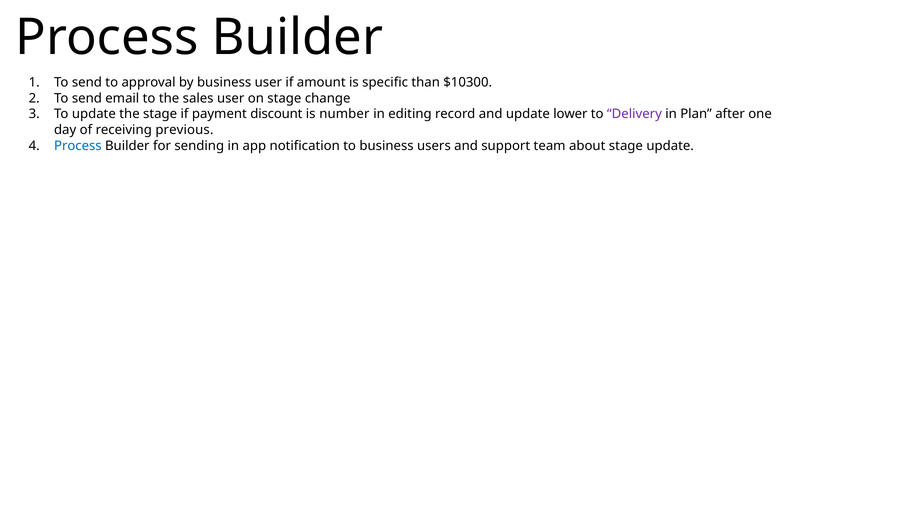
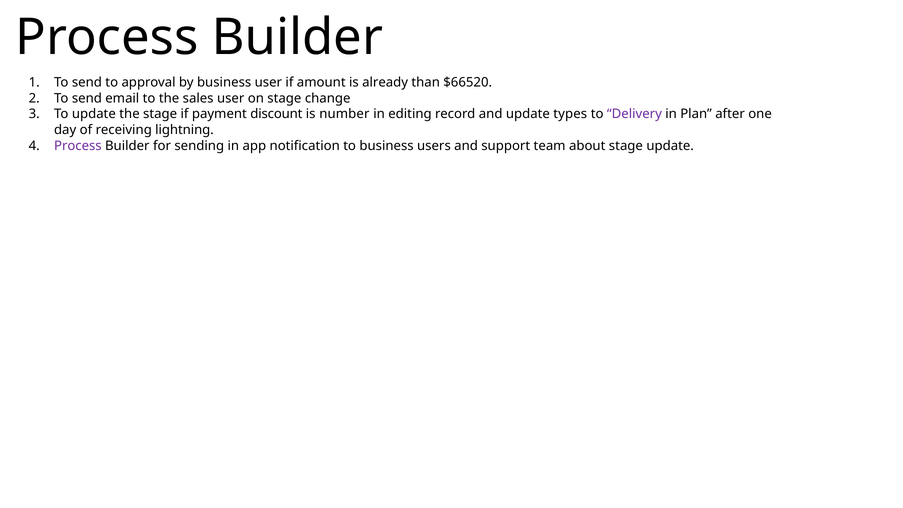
specific: specific -> already (385, 82)
$10300: $10300 -> $66520 (468, 82)
lower: lower -> types (570, 114)
previous: previous -> lightning (185, 130)
Process colour: blue -> purple (78, 146)
